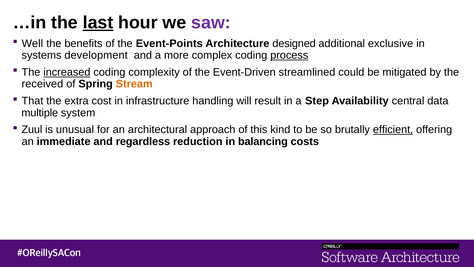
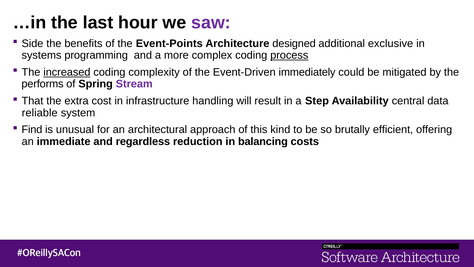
last underline: present -> none (98, 23)
Well: Well -> Side (32, 44)
development: development -> programming (96, 55)
streamlined: streamlined -> immediately (307, 72)
received: received -> performs (43, 84)
Stream colour: orange -> purple (134, 84)
multiple: multiple -> reliable (40, 113)
Zuul: Zuul -> Find (32, 130)
efficient underline: present -> none (393, 130)
